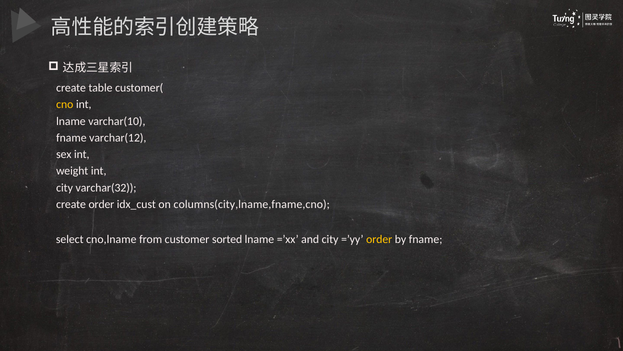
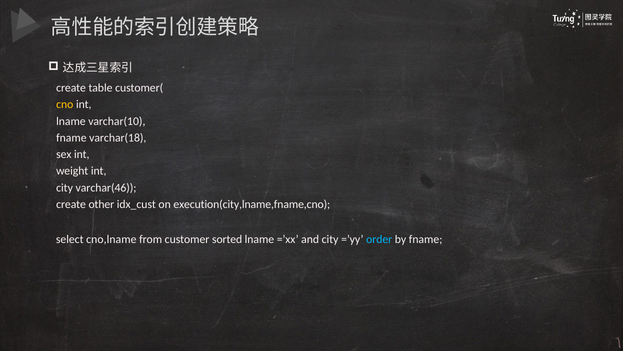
varchar(12: varchar(12 -> varchar(18 (118, 138)
varchar(32: varchar(32 -> varchar(46 (106, 187)
create order: order -> other (101, 204)
columns(city,lname,fname,cno: columns(city,lname,fname,cno -> execution(city,lname,fname,cno (252, 204)
order colour: yellow -> light blue (379, 239)
